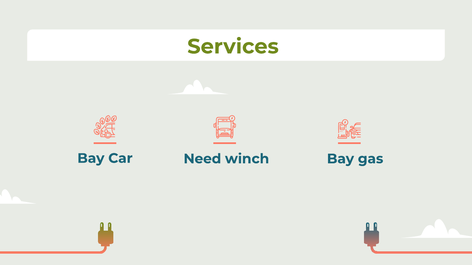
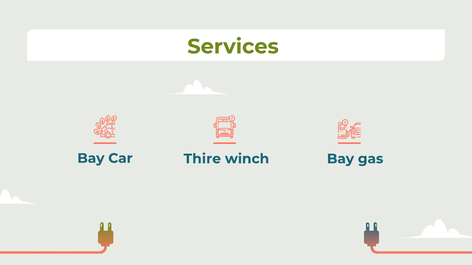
Need: Need -> Thire (202, 159)
